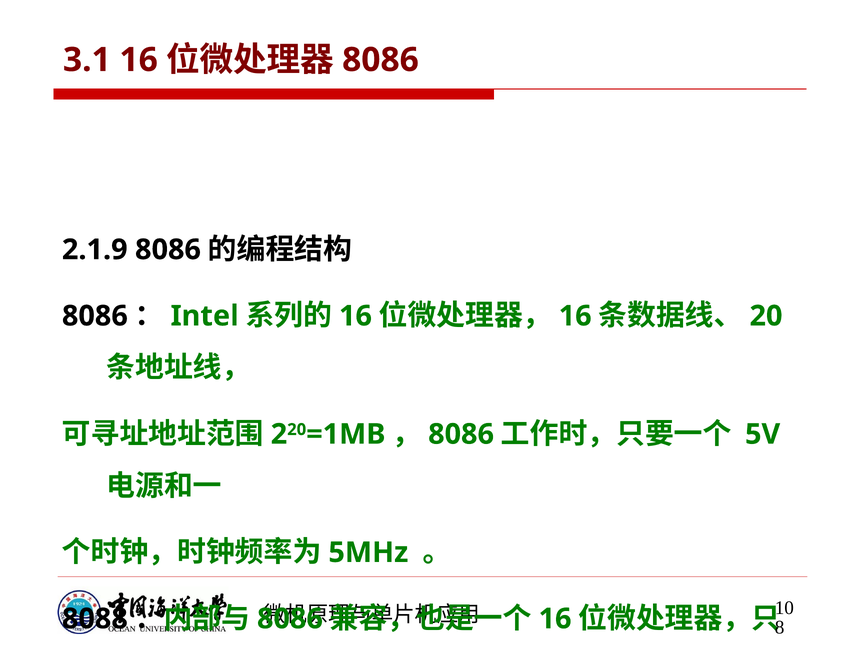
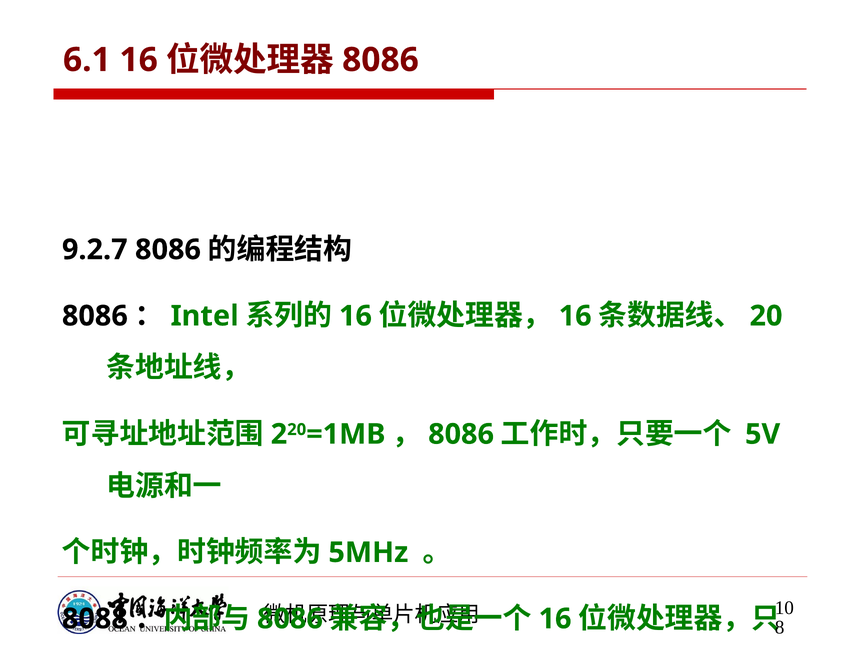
3.1: 3.1 -> 6.1 (87, 60)
2.1.9: 2.1.9 -> 9.2.7 (95, 250)
